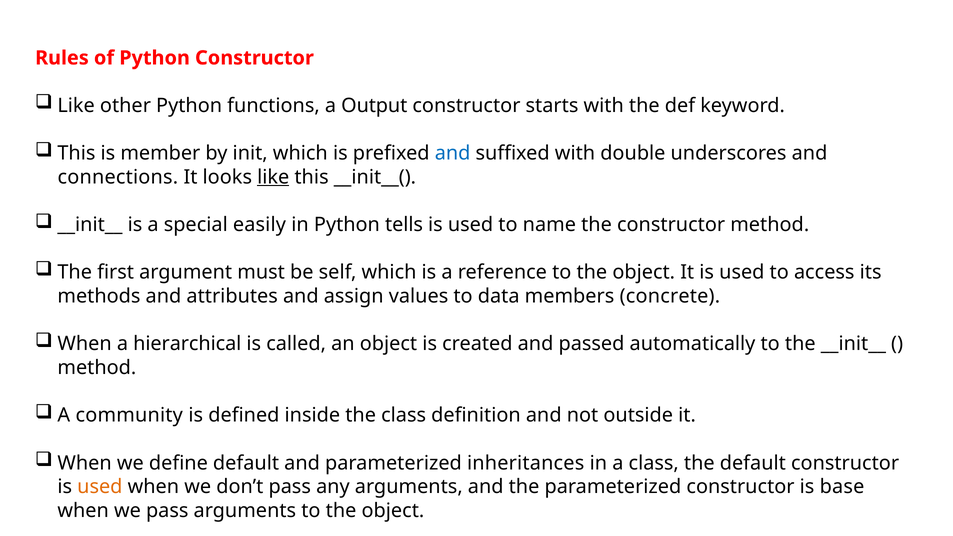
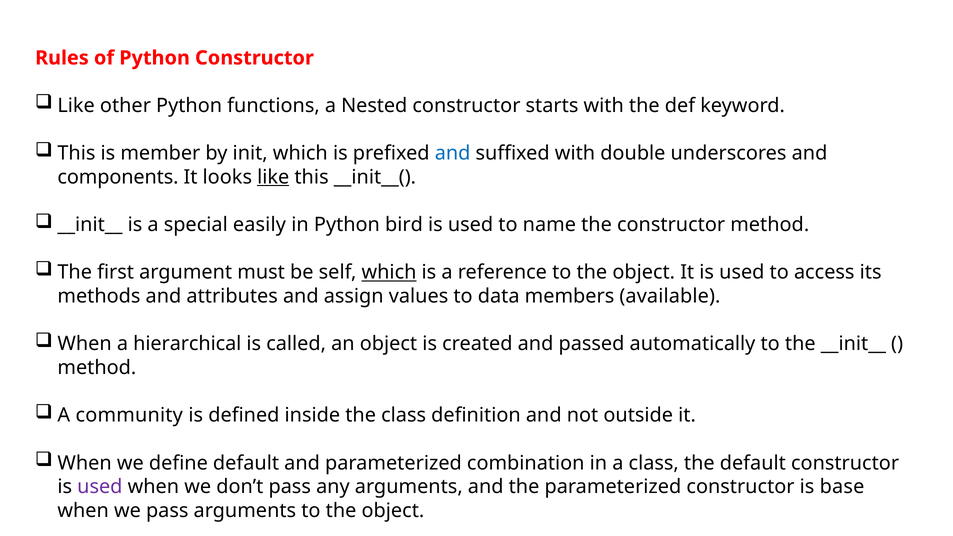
Output: Output -> Nested (374, 106)
connections: connections -> components (118, 177)
tells: tells -> bird (404, 225)
which underline: none -> present (389, 272)
concrete: concrete -> available (670, 296)
inheritances: inheritances -> combination (526, 463)
used colour: orange -> purple (100, 487)
